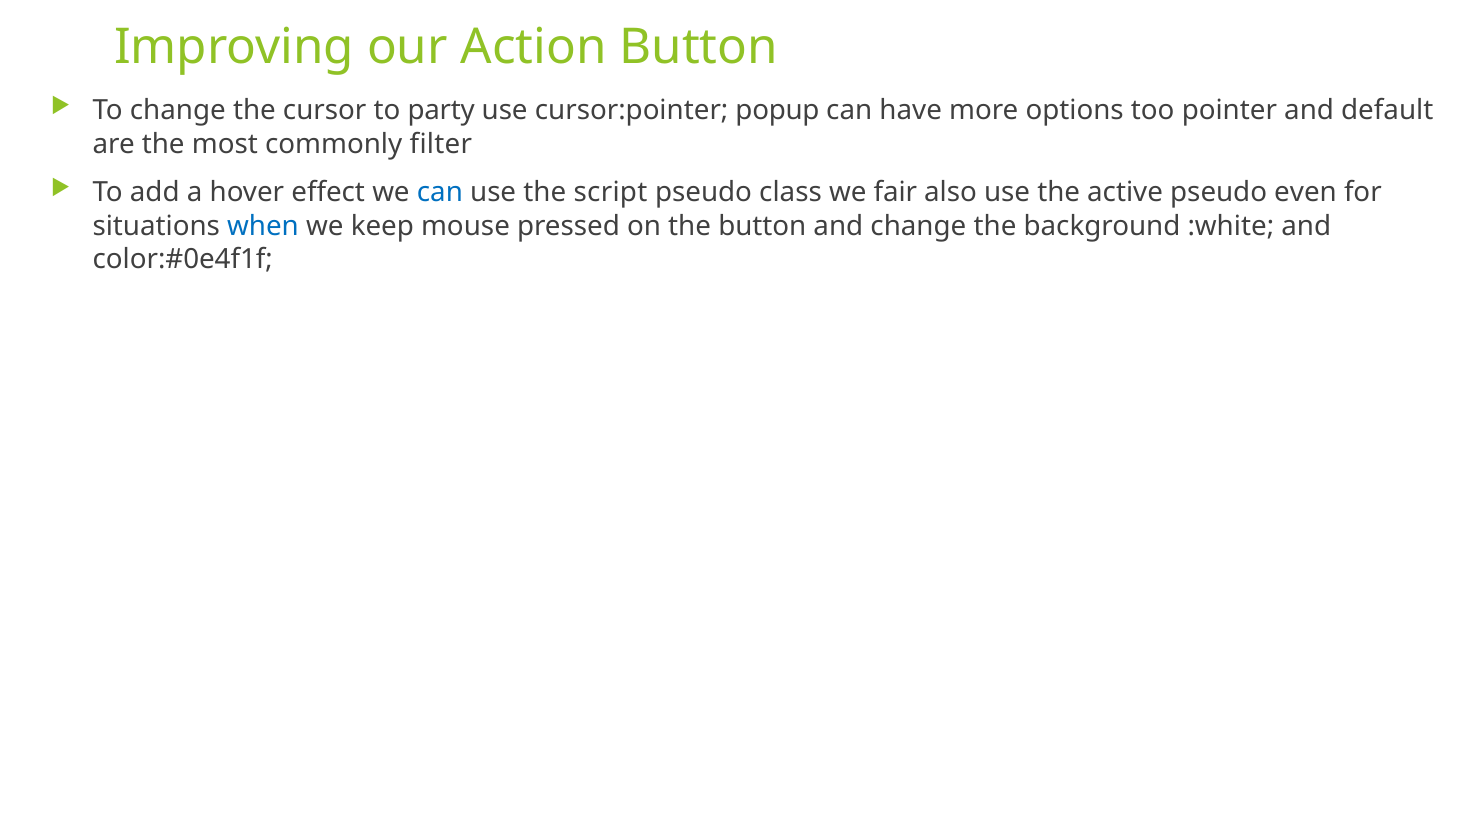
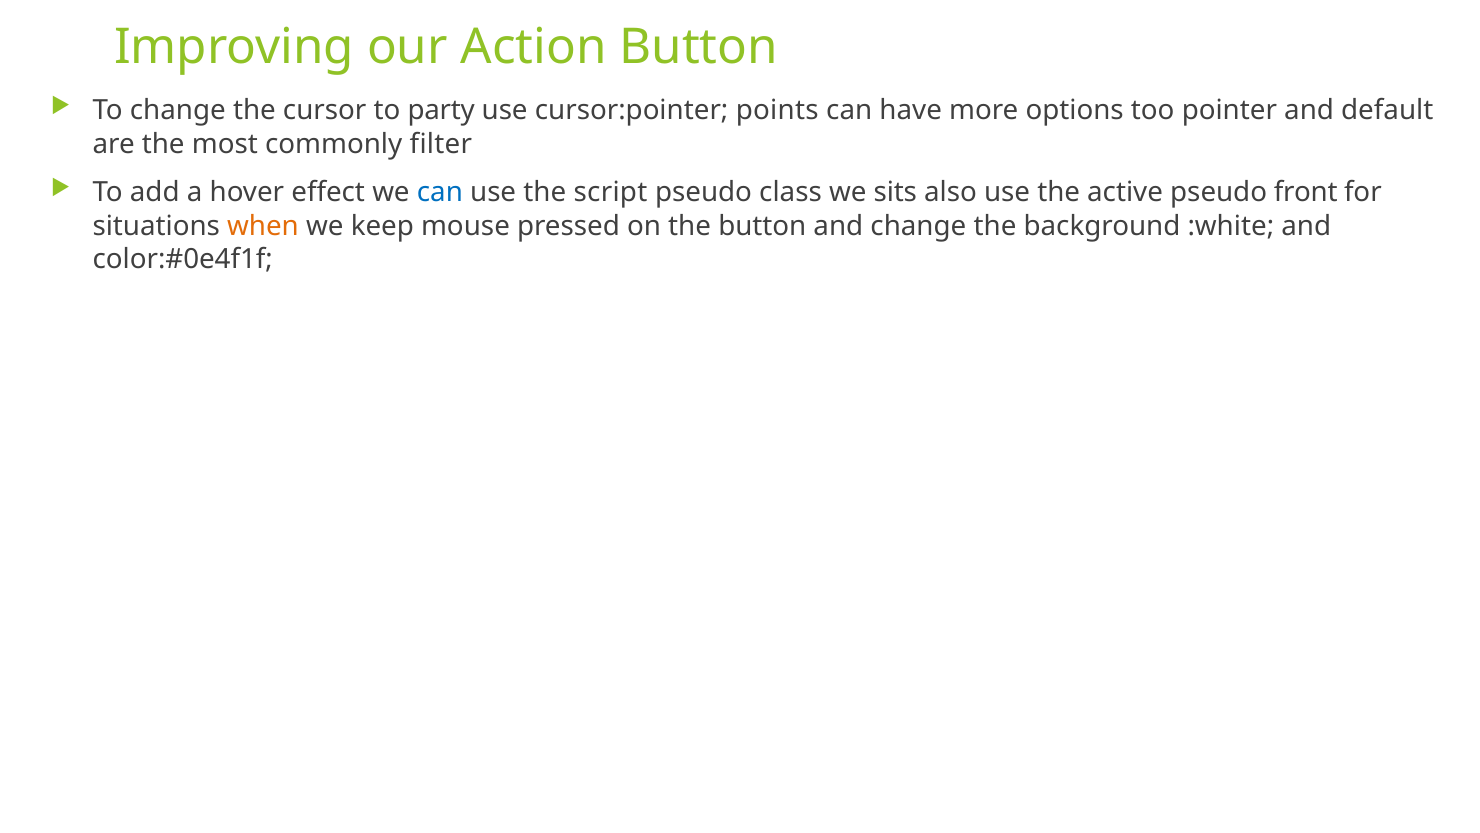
popup: popup -> points (777, 110)
fair: fair -> sits (895, 193)
even: even -> front (1306, 193)
when colour: blue -> orange (263, 226)
